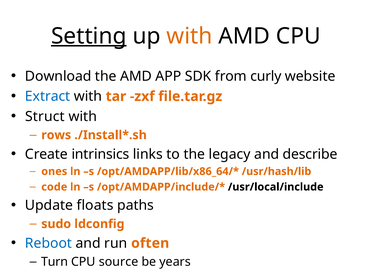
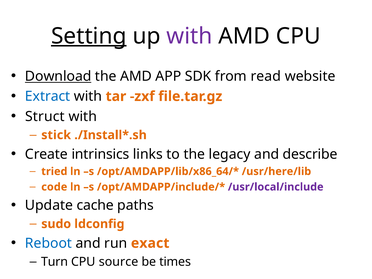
with colour: orange -> purple (189, 36)
Download underline: none -> present (58, 76)
curly: curly -> read (266, 76)
rows: rows -> stick (56, 135)
ones: ones -> tried (54, 171)
/usr/hash/lib: /usr/hash/lib -> /usr/here/lib (276, 171)
/usr/local/include colour: black -> purple (276, 187)
floats: floats -> cache (95, 205)
often: often -> exact (150, 243)
years: years -> times (175, 262)
